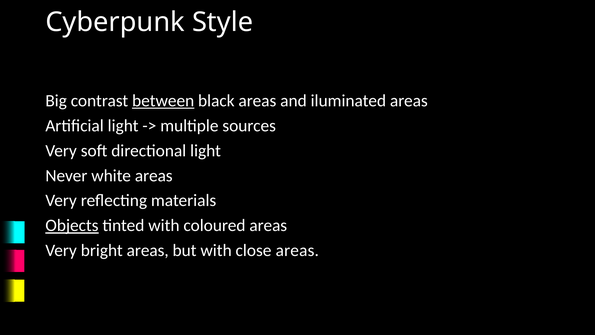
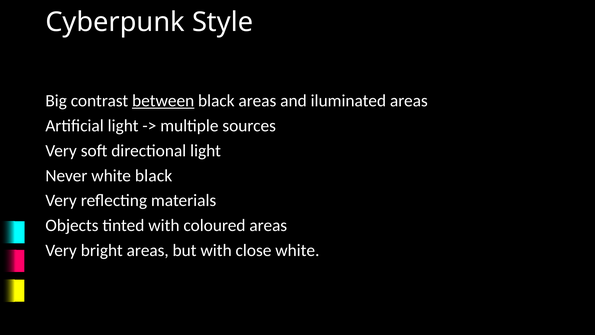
white areas: areas -> black (154, 175)
Objects underline: present -> none (72, 225)
close areas: areas -> white (297, 250)
